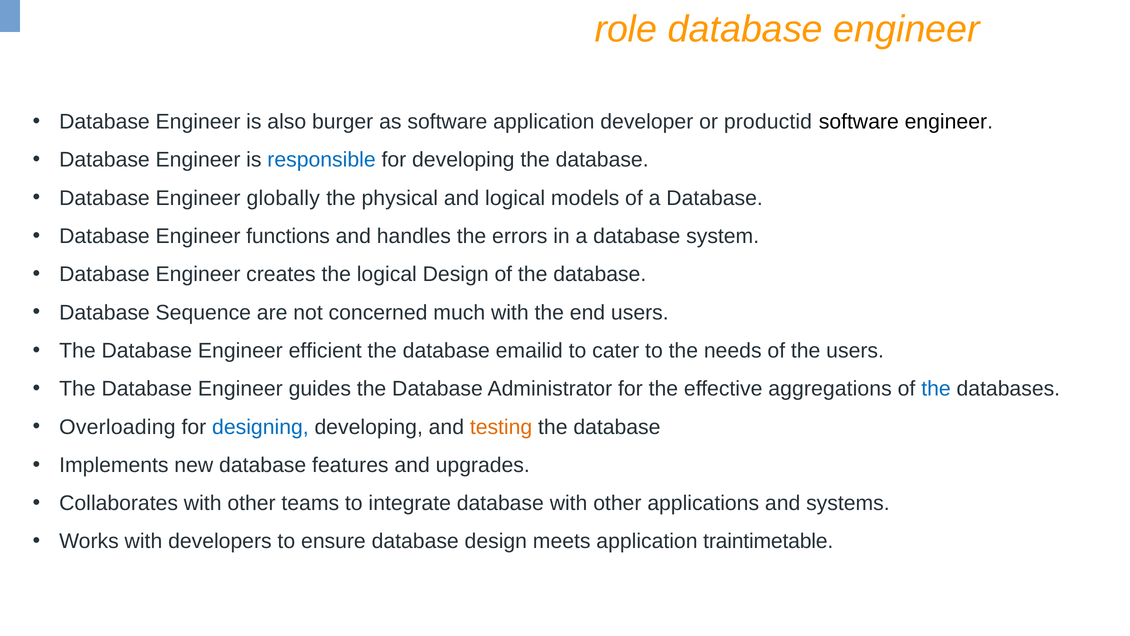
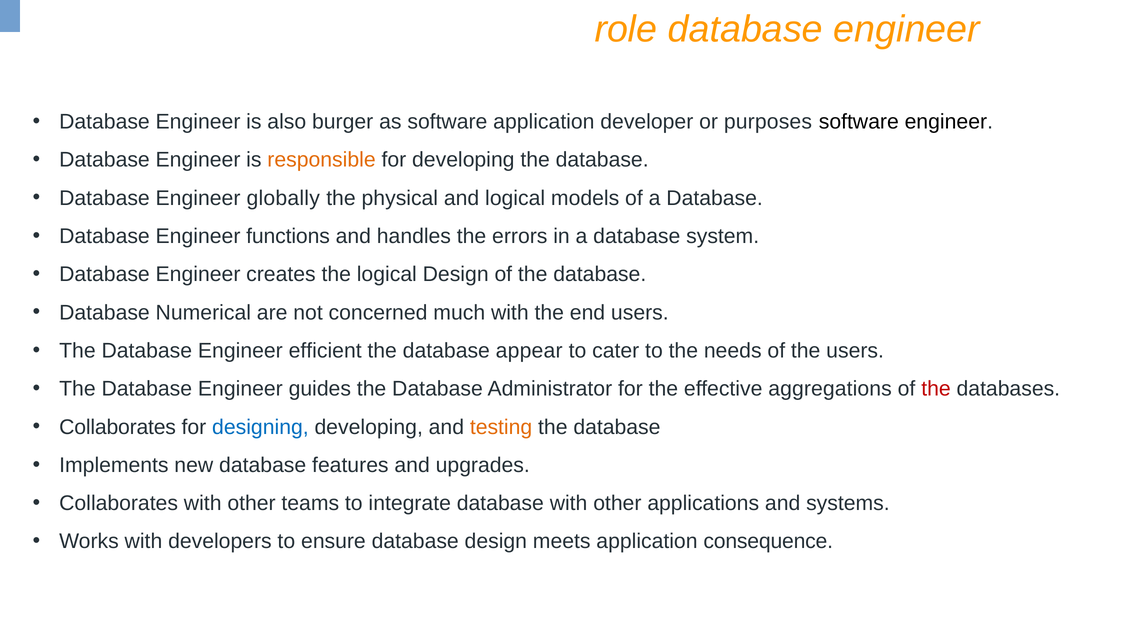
productid: productid -> purposes (768, 122)
responsible colour: blue -> orange (322, 160)
Sequence: Sequence -> Numerical (203, 312)
emailid: emailid -> appear (529, 350)
the colour: blue -> red (936, 389)
Overloading: Overloading -> Collaborates (118, 427)
traintimetable: traintimetable -> consequence (768, 541)
